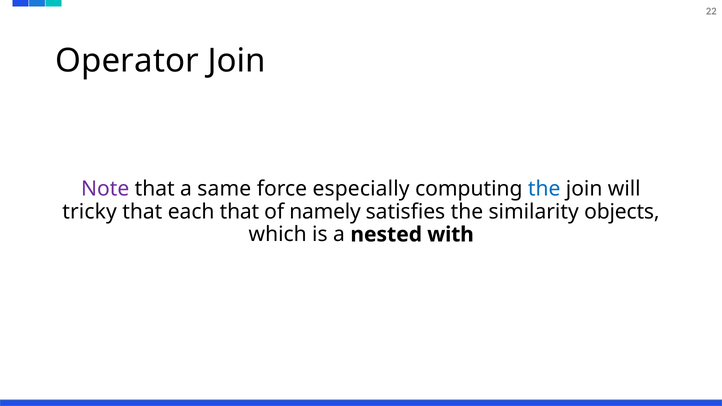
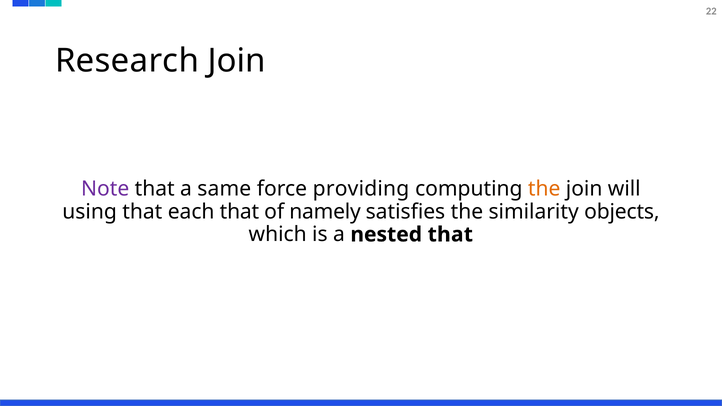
Operator: Operator -> Research (127, 61)
especially: especially -> providing (361, 189)
the colour: blue -> orange (544, 189)
tricky: tricky -> using (90, 212)
nested with: with -> that (450, 235)
